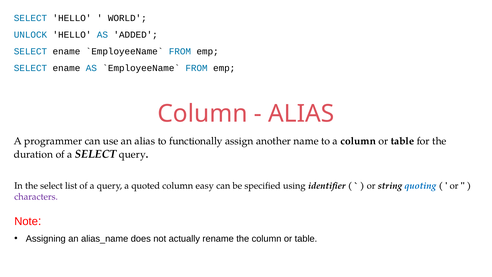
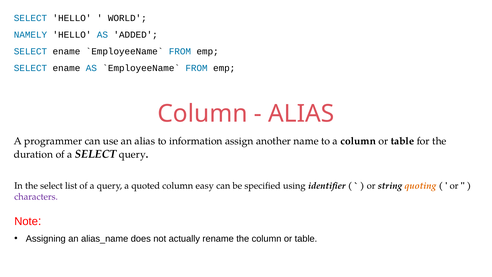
UNLOCK: UNLOCK -> NAMELY (30, 35)
functionally: functionally -> information (196, 141)
quoting colour: blue -> orange (420, 186)
